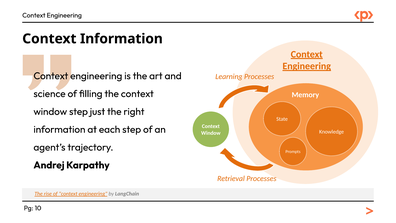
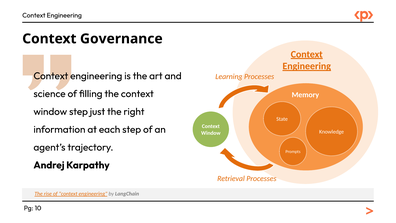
Context Information: Information -> Governance (121, 39)
